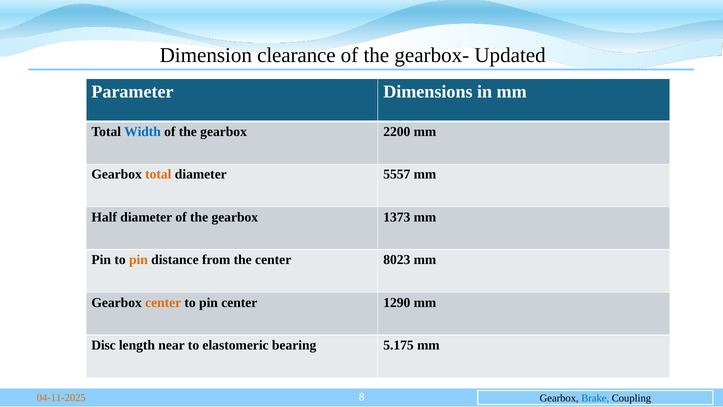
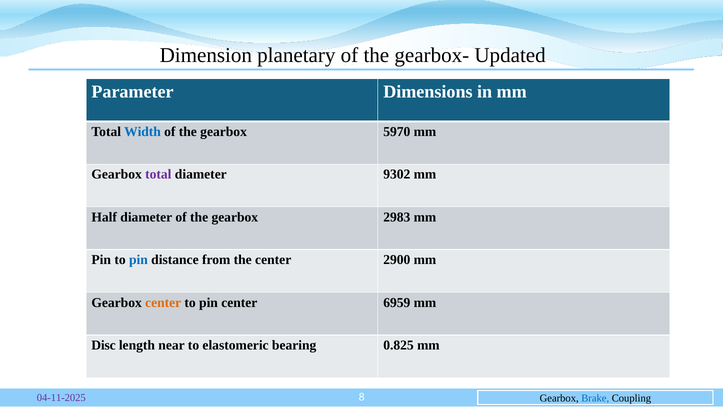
clearance: clearance -> planetary (296, 55)
2200: 2200 -> 5970 (397, 132)
total colour: orange -> purple (158, 174)
5557: 5557 -> 9302 (397, 174)
1373: 1373 -> 2983 (397, 217)
pin colour: orange -> blue (138, 260)
8023: 8023 -> 2900 (397, 260)
1290: 1290 -> 6959 (397, 302)
5.175: 5.175 -> 0.825 (398, 345)
04-11-2025 colour: orange -> purple (61, 397)
